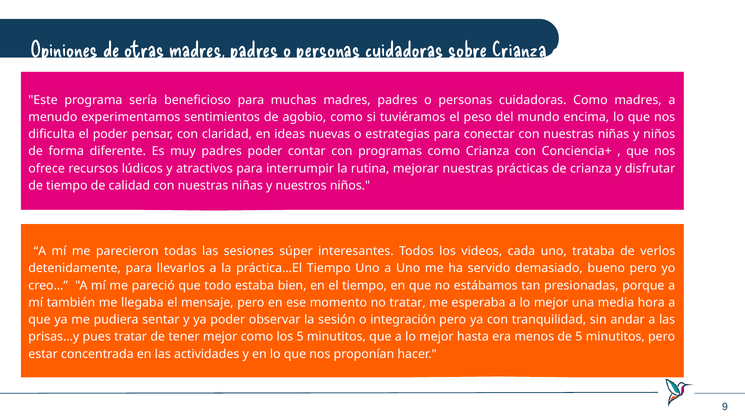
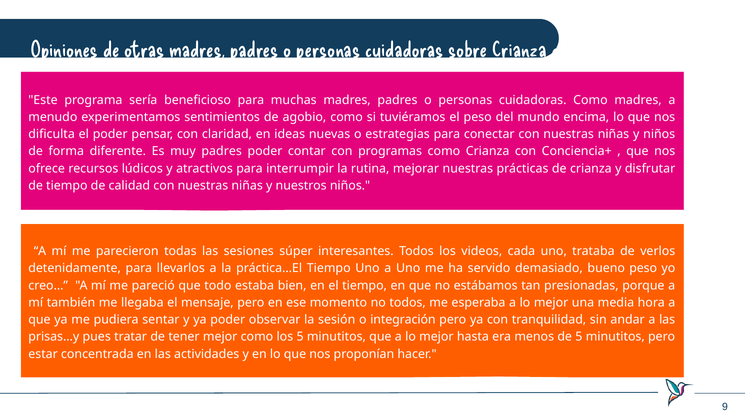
bueno pero: pero -> peso (643, 268)
no tratar: tratar -> todos (408, 303)
